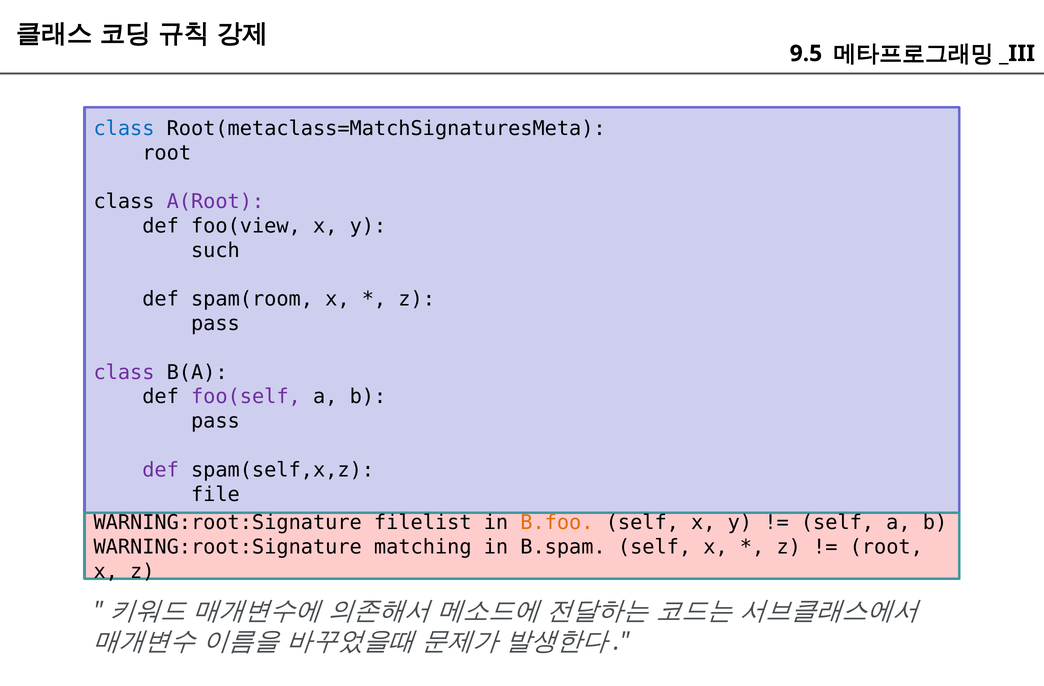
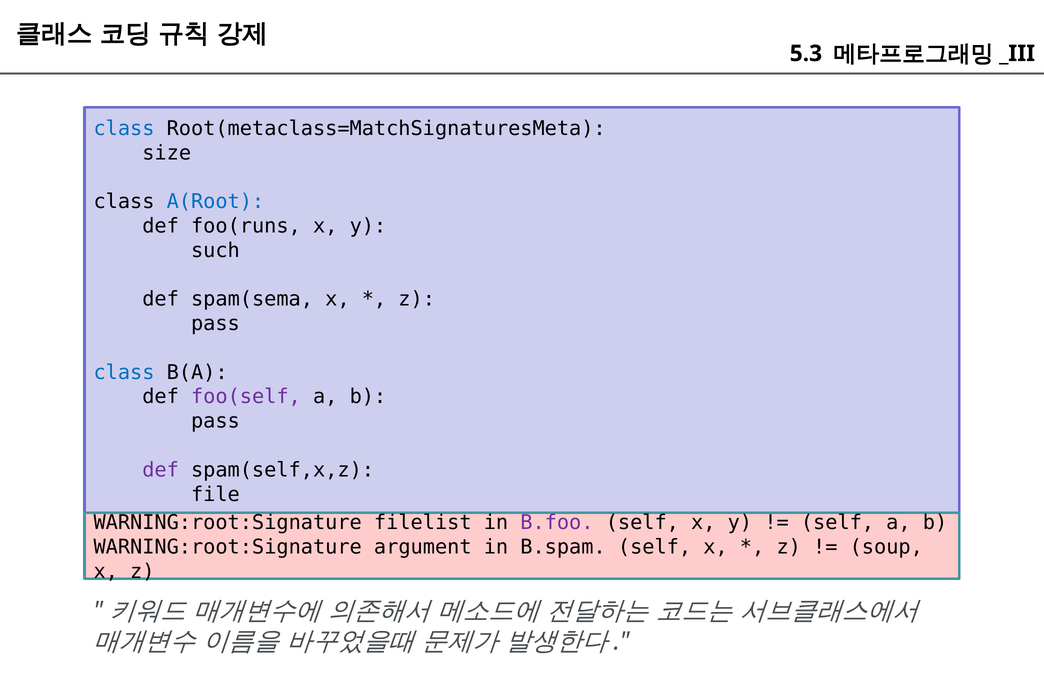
9.5: 9.5 -> 5.3 (806, 54)
root: root -> size (167, 153)
A(Root colour: purple -> blue (215, 202)
foo(view: foo(view -> foo(runs (246, 226)
spam(room: spam(room -> spam(sema (252, 299)
class colour: purple -> blue (124, 372)
B.foo colour: orange -> purple (557, 522)
matching: matching -> argument (423, 547)
root: root -> soup (886, 547)
